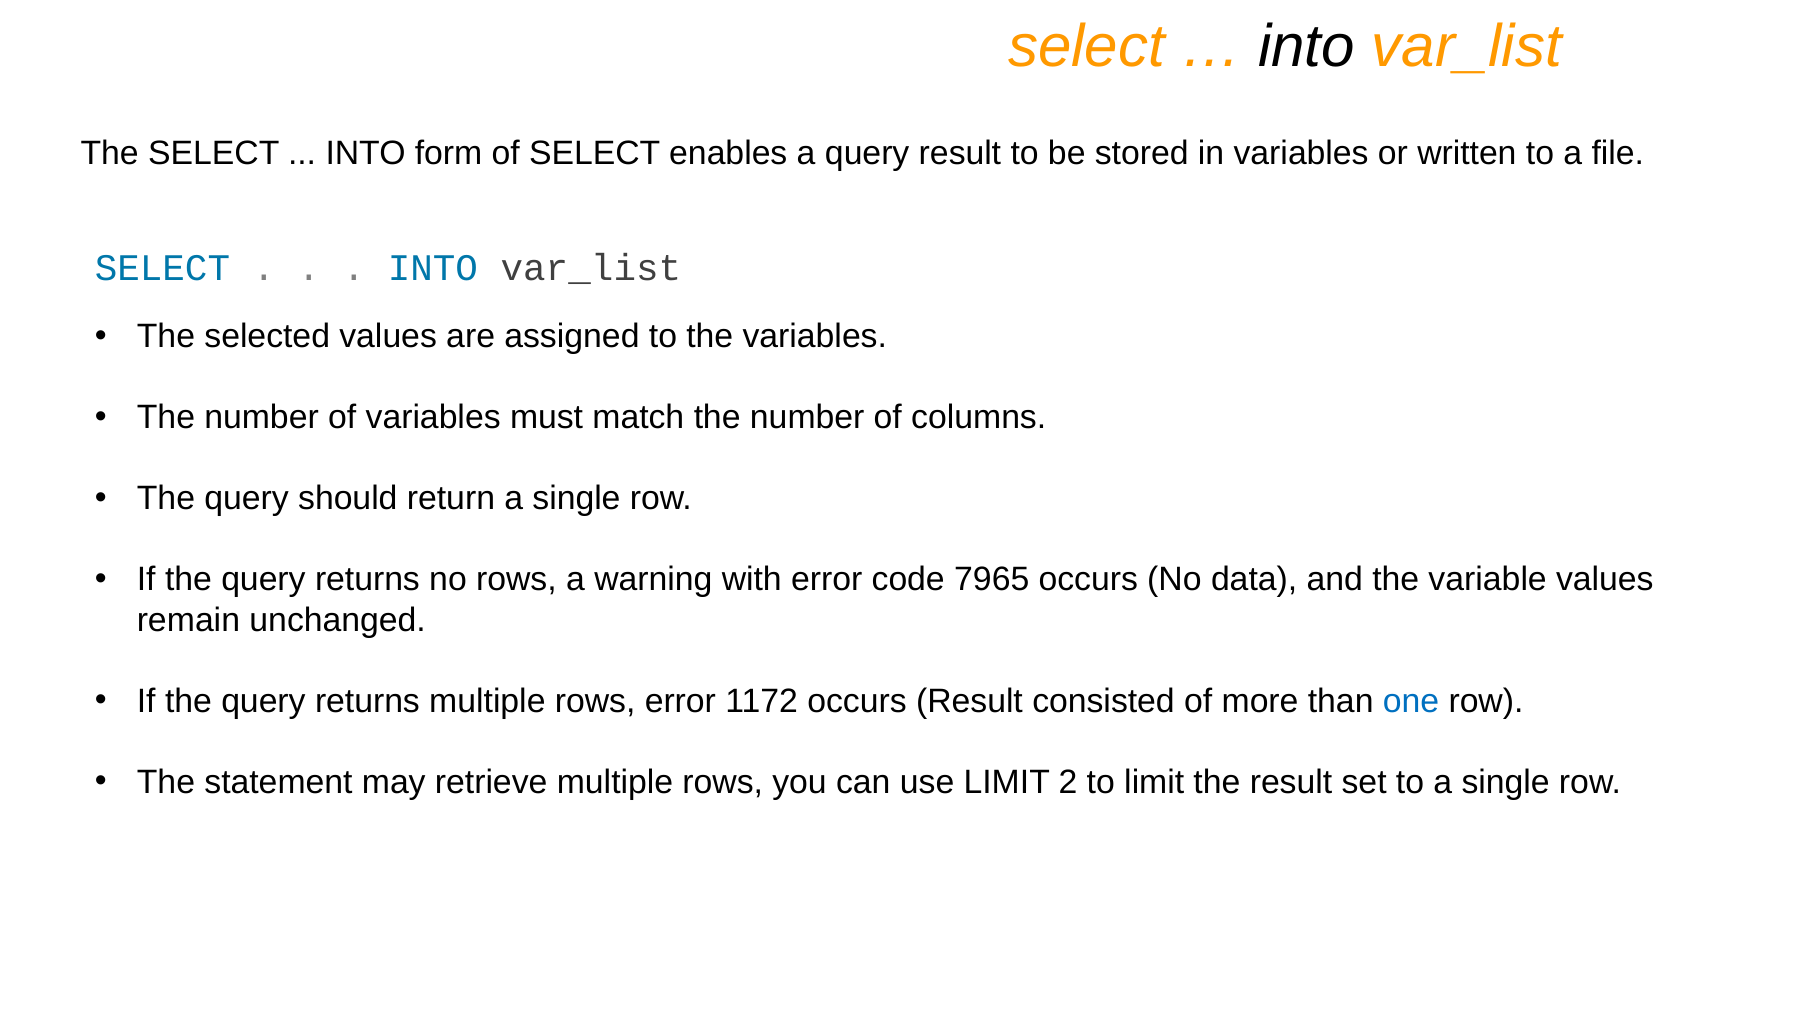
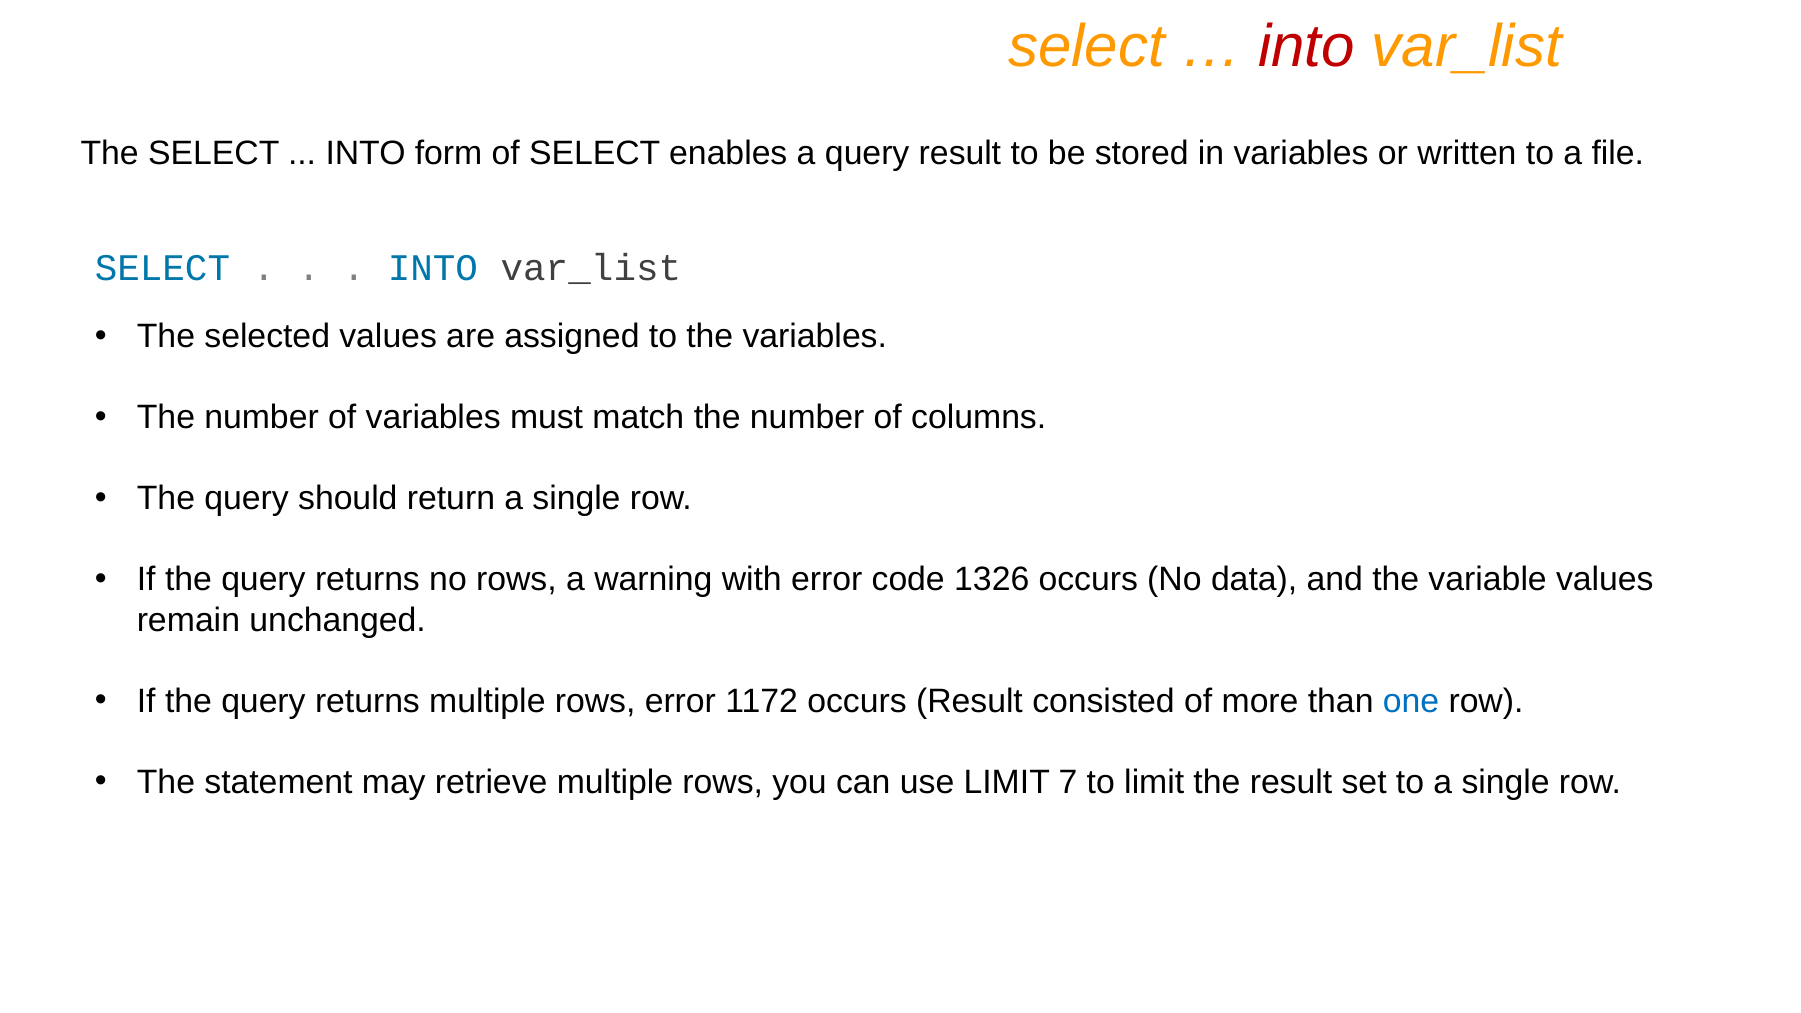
into colour: black -> red (1306, 47)
7965: 7965 -> 1326 (992, 580)
2: 2 -> 7 (1068, 782)
